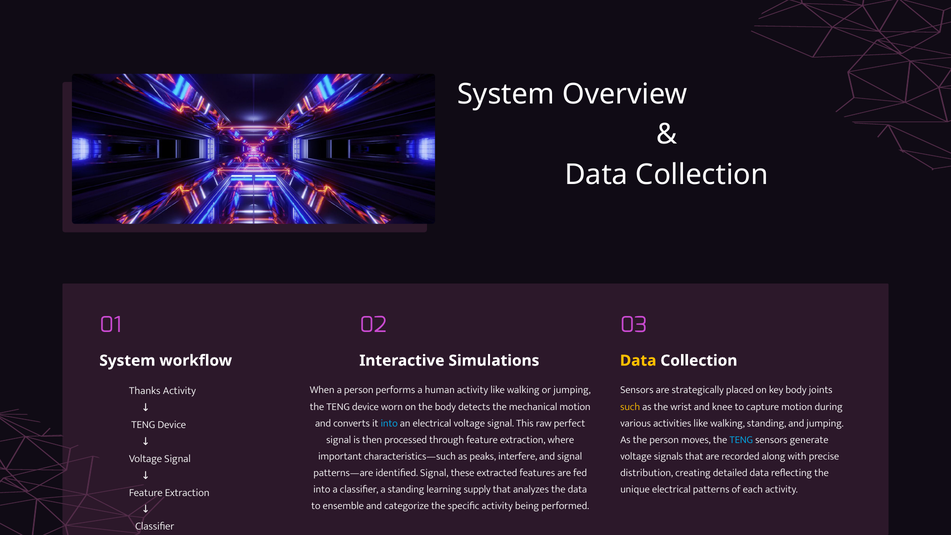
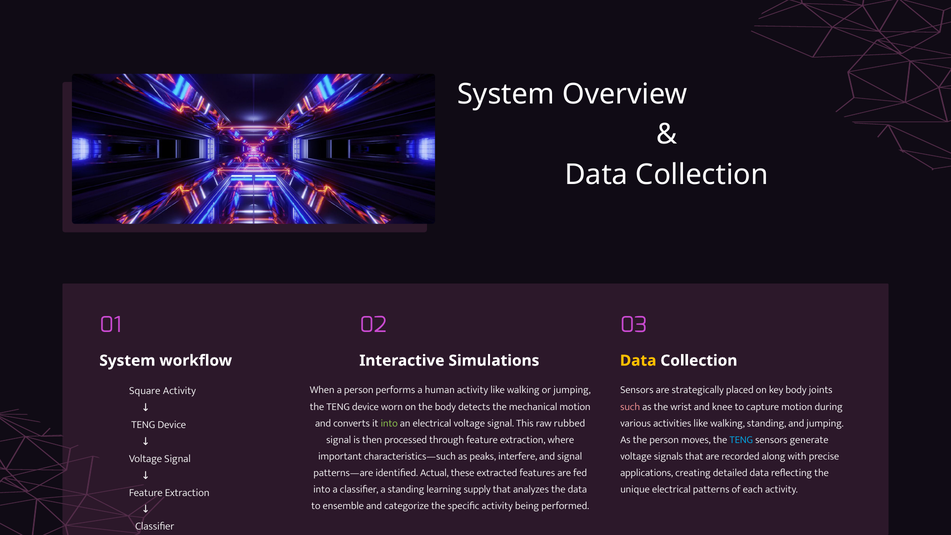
Thanks: Thanks -> Square (145, 391)
such colour: yellow -> pink (630, 407)
into colour: light blue -> light green (389, 423)
perfect: perfect -> rubbed (569, 423)
identified Signal: Signal -> Actual (434, 473)
distribution: distribution -> applications (647, 473)
